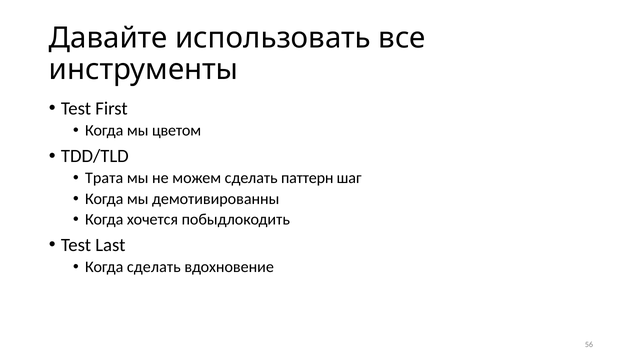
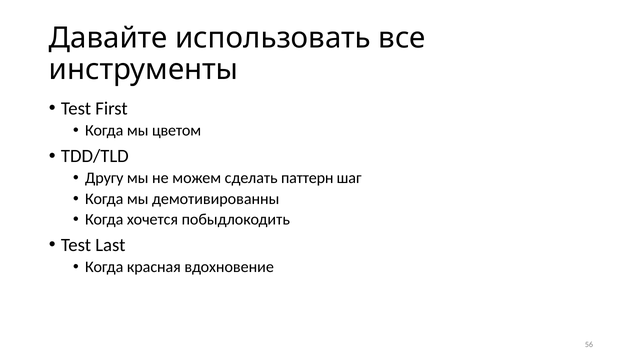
Трата: Трата -> Другу (104, 178)
Когда сделать: сделать -> красная (154, 267)
